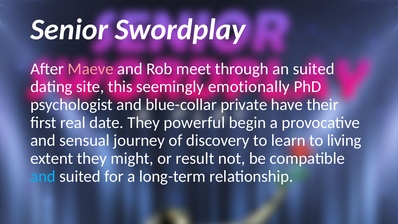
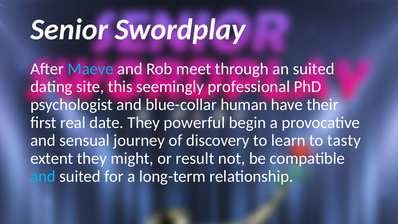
Maeve colour: pink -> light blue (91, 69)
emotionally: emotionally -> professional (249, 87)
private: private -> human (244, 105)
living: living -> tasty (344, 140)
